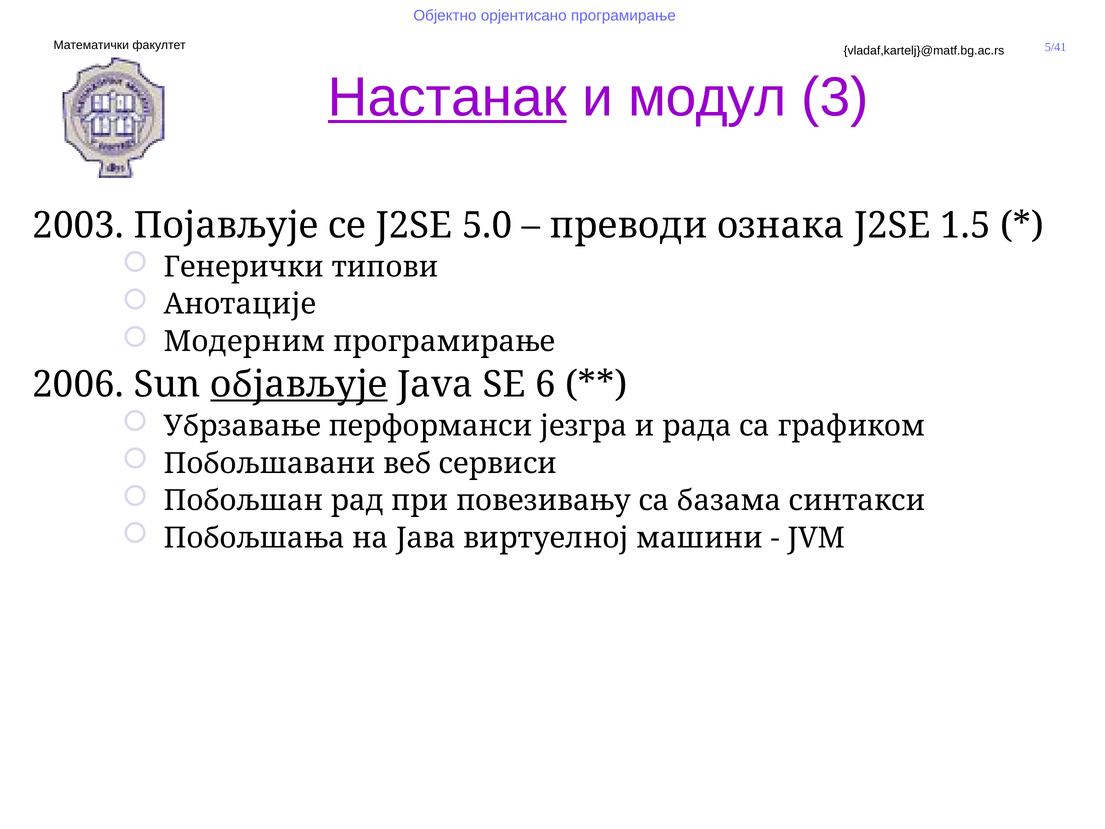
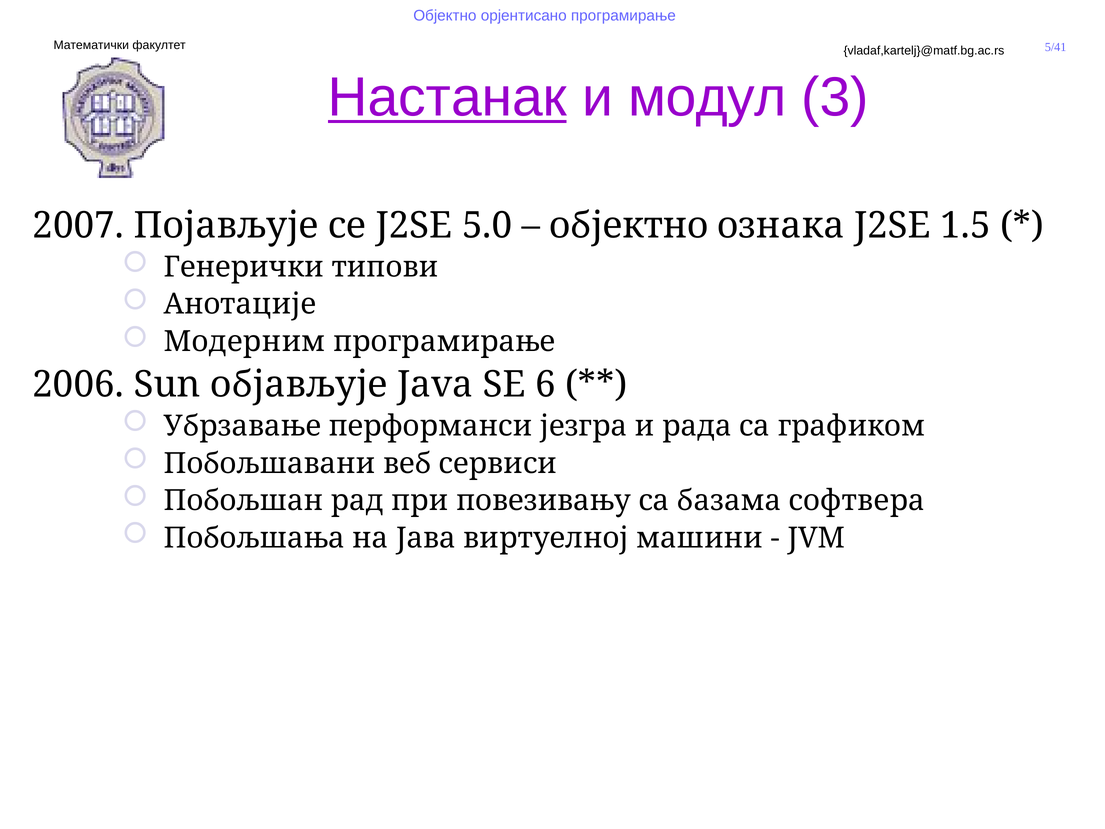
2003: 2003 -> 2007 (78, 225)
преводи: преводи -> објектно (629, 225)
објављује underline: present -> none (299, 385)
синтакси: синтакси -> софтвера (857, 501)
